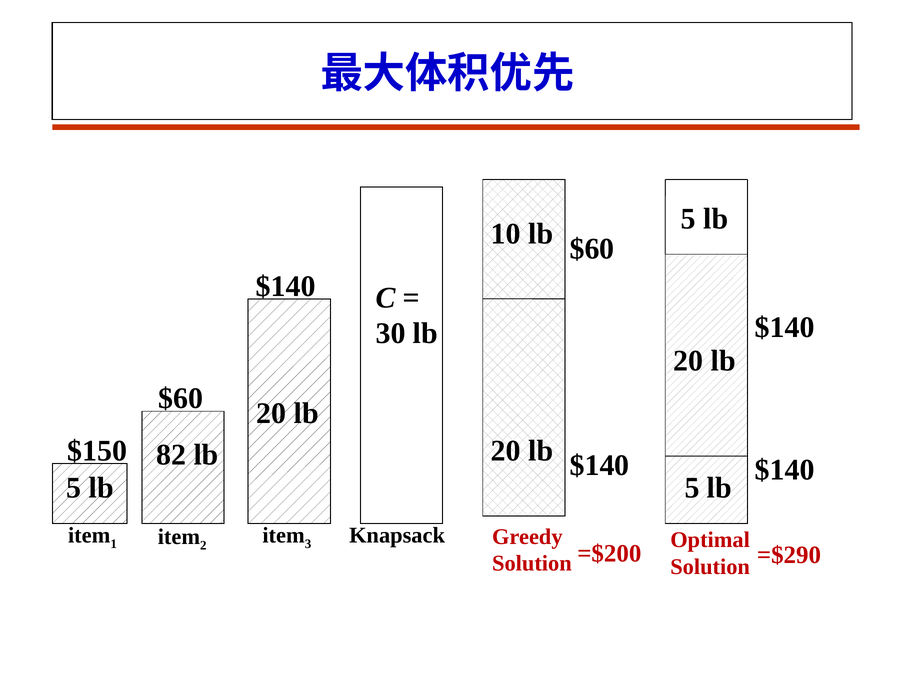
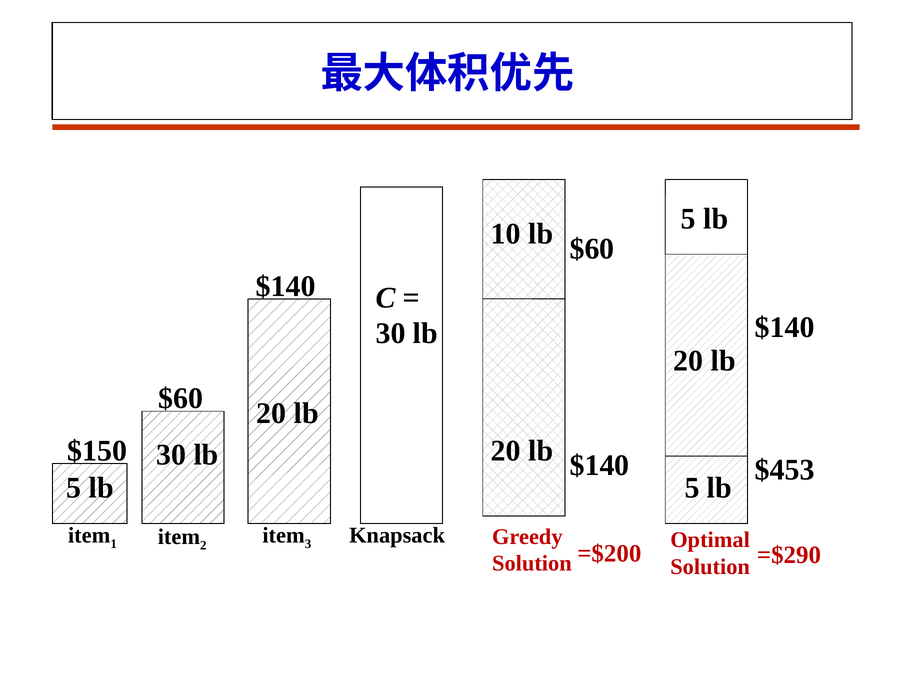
$150 82: 82 -> 30 (171, 455)
$140: $140 -> $453 (785, 469)
